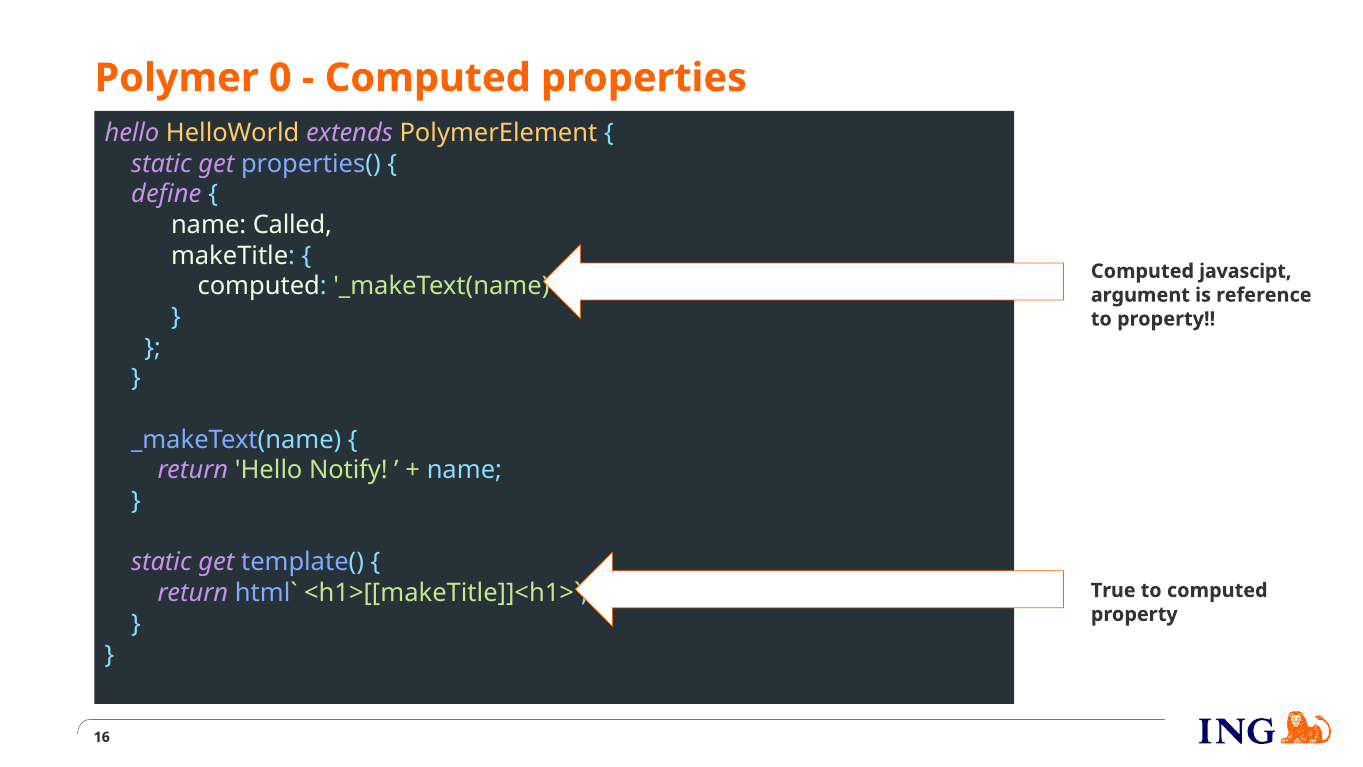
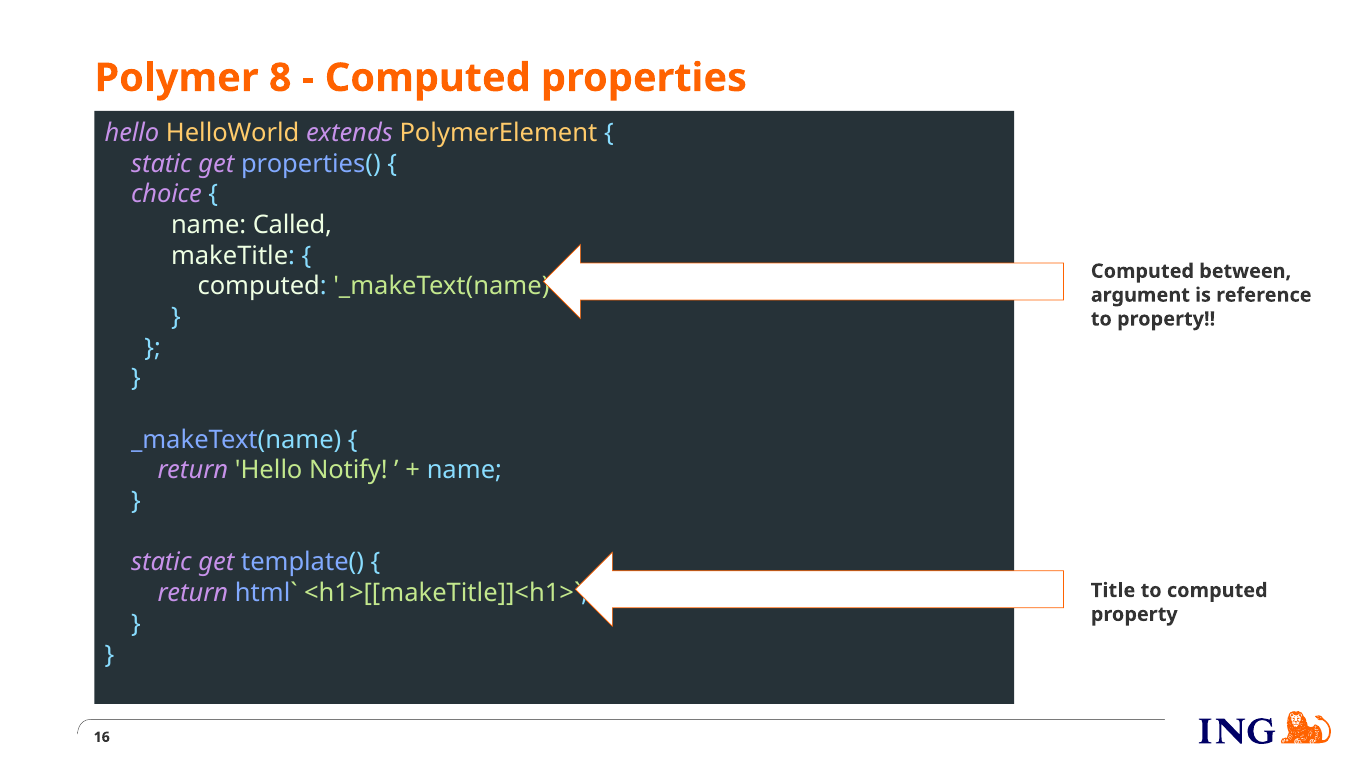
0: 0 -> 8 (280, 78)
define: define -> choice (166, 194)
javascipt: javascipt -> between (1245, 271)
True: True -> Title (1113, 590)
